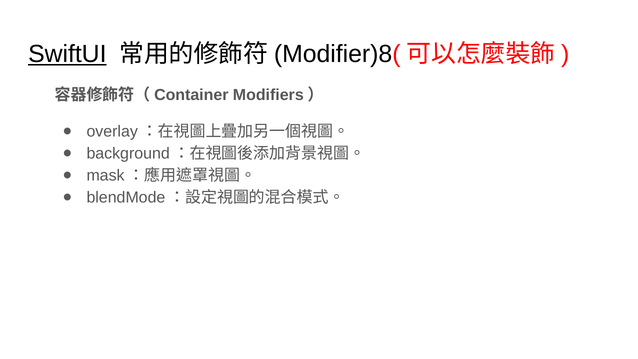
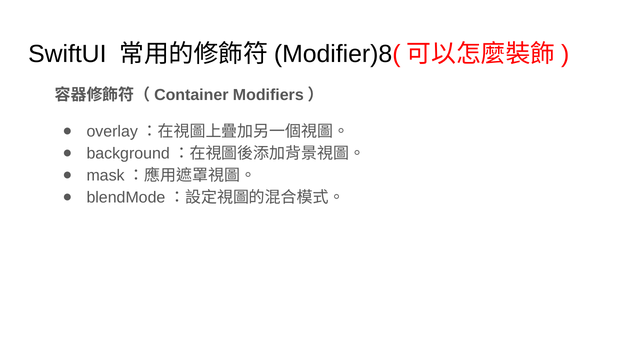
SwiftUI underline: present -> none (67, 54)
